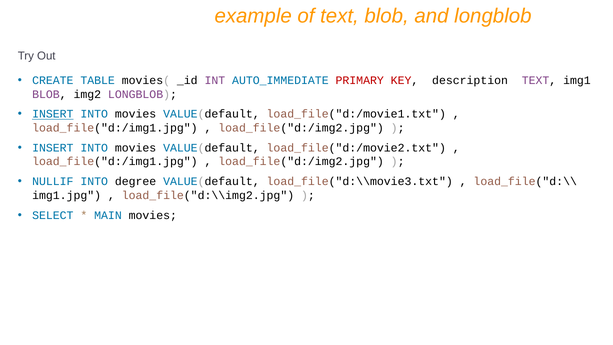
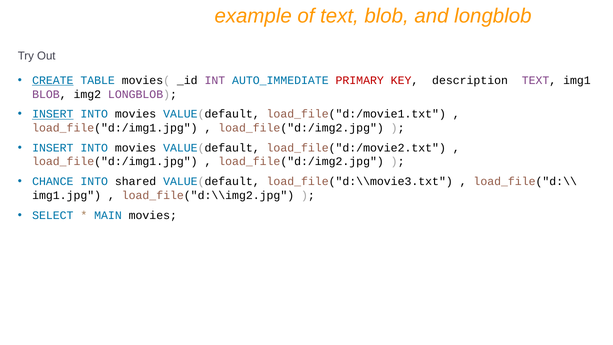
CREATE underline: none -> present (53, 80)
NULLIF: NULLIF -> CHANCE (53, 181)
degree: degree -> shared (136, 181)
